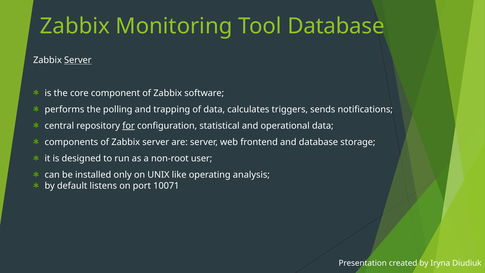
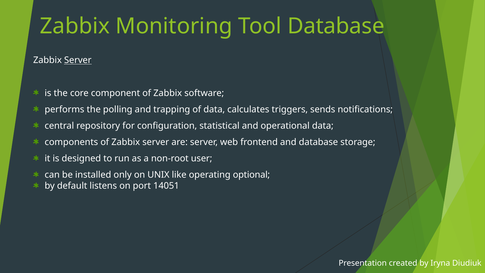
for underline: present -> none (129, 126)
analysis: analysis -> optional (251, 175)
10071: 10071 -> 14051 (166, 186)
